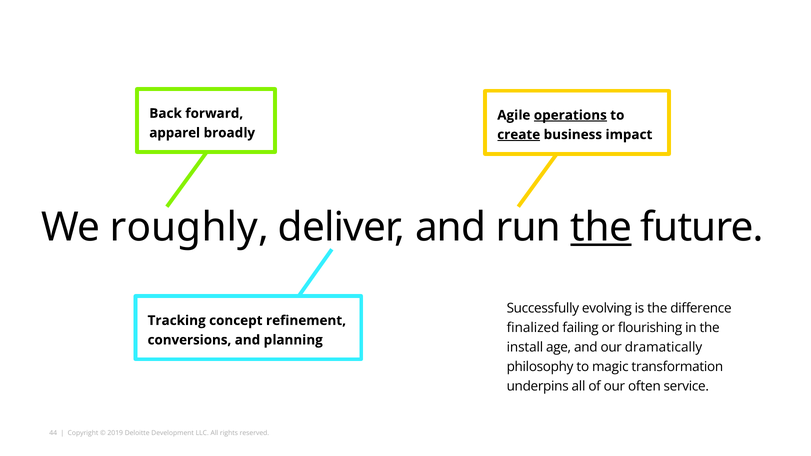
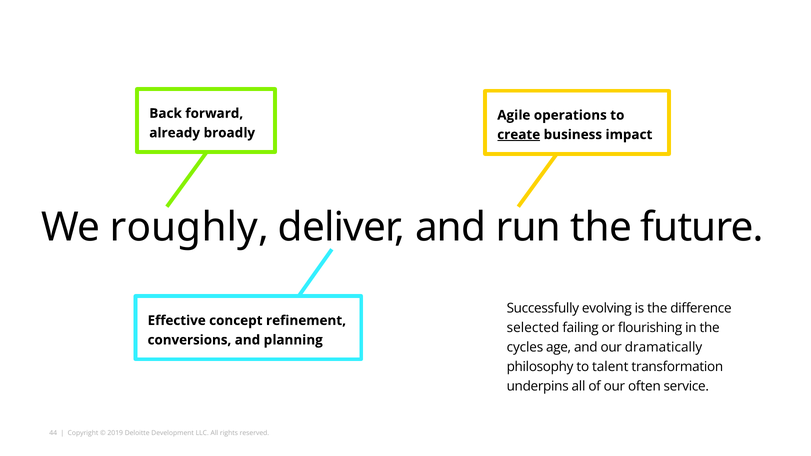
operations underline: present -> none (570, 115)
apparel: apparel -> already (175, 133)
the underline: present -> none (601, 228)
Tracking: Tracking -> Effective (177, 321)
finalized: finalized -> selected (533, 328)
install: install -> cycles (525, 347)
magic: magic -> talent (610, 367)
